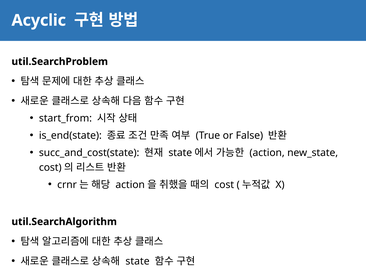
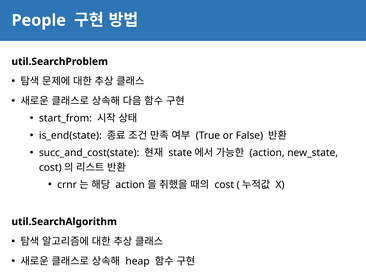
Acyclic: Acyclic -> People (39, 20)
state: state -> heap (138, 261)
